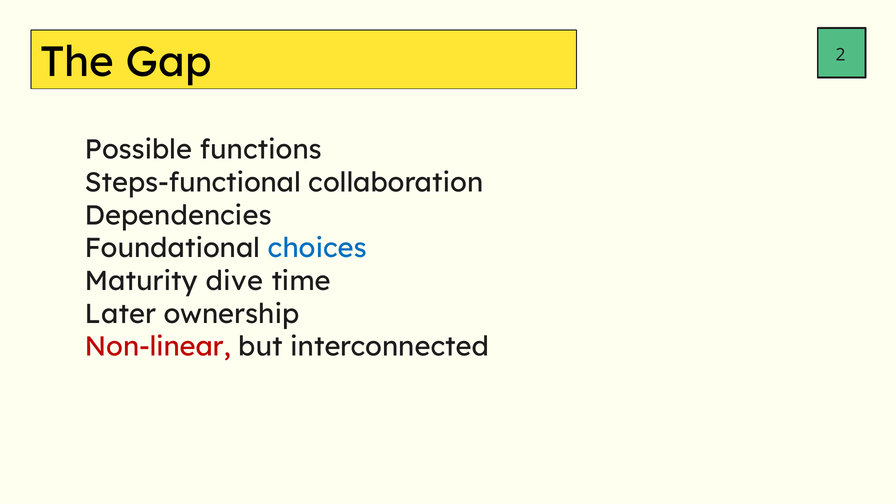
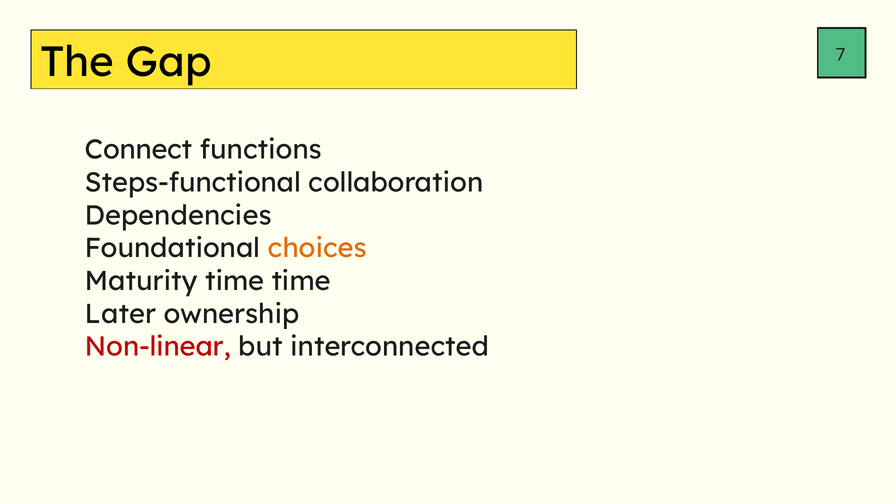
2: 2 -> 7 (841, 55)
Possible: Possible -> Connect (139, 150)
choices colour: blue -> orange (317, 248)
Maturity dive: dive -> time (235, 281)
